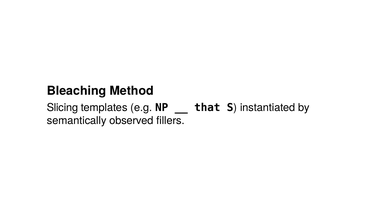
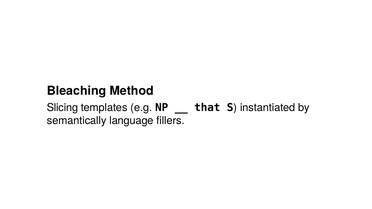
observed: observed -> language (131, 121)
